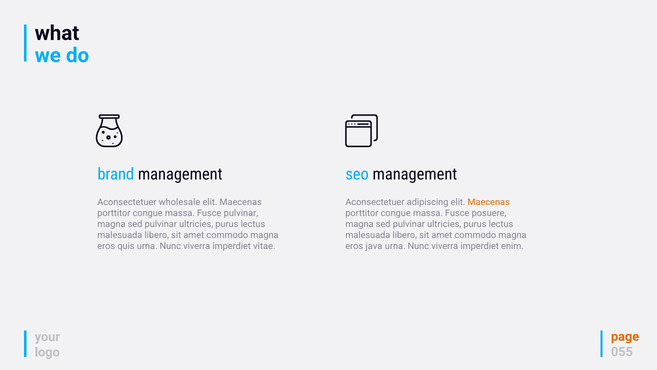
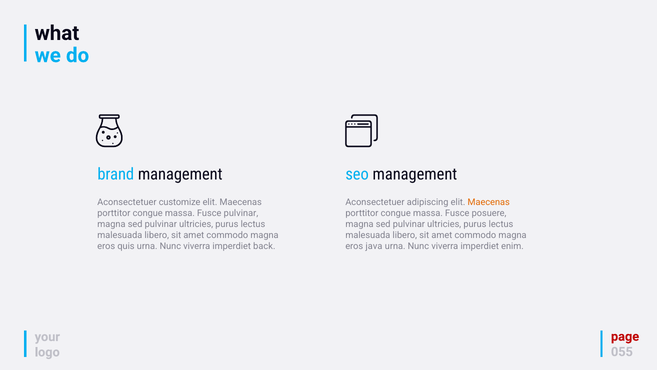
wholesale: wholesale -> customize (180, 202)
vitae: vitae -> back (264, 246)
page colour: orange -> red (625, 336)
